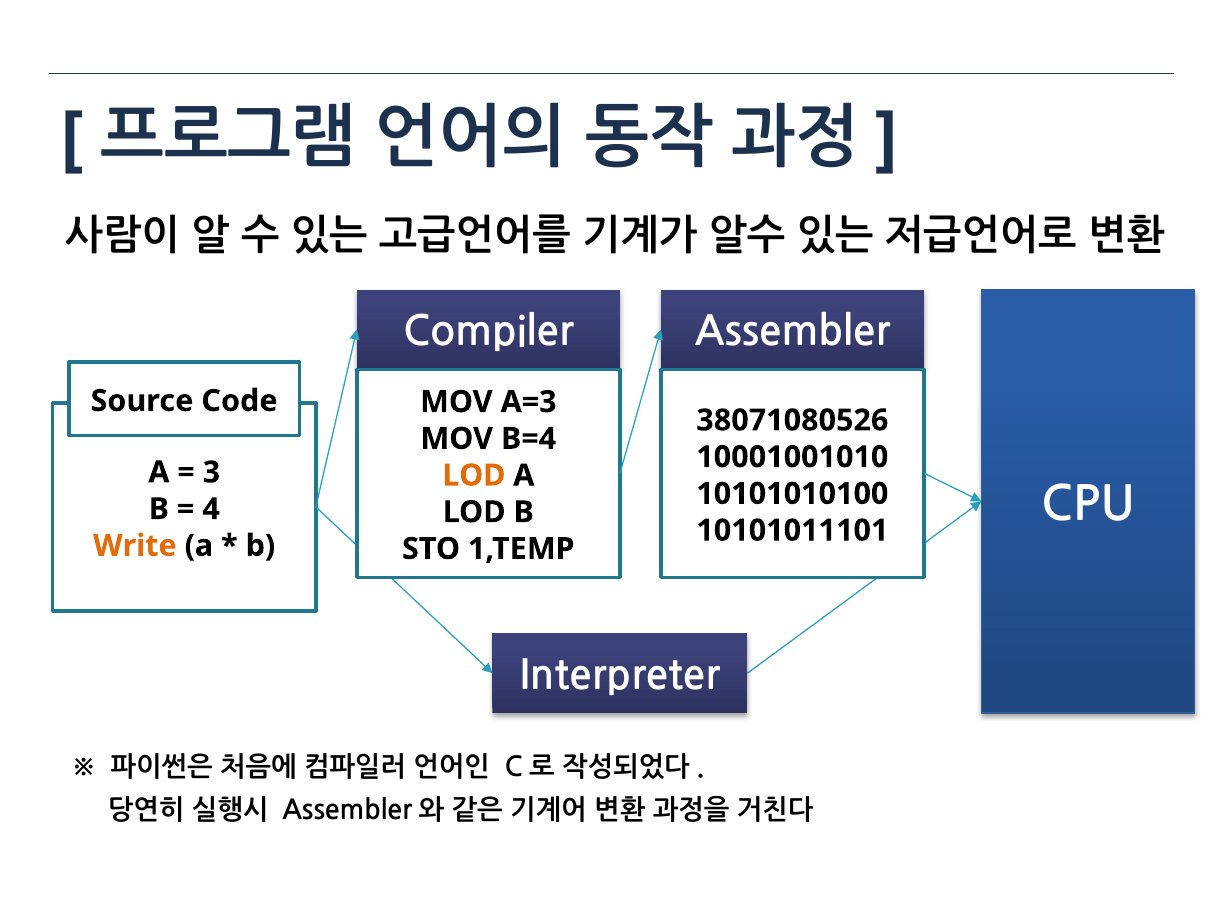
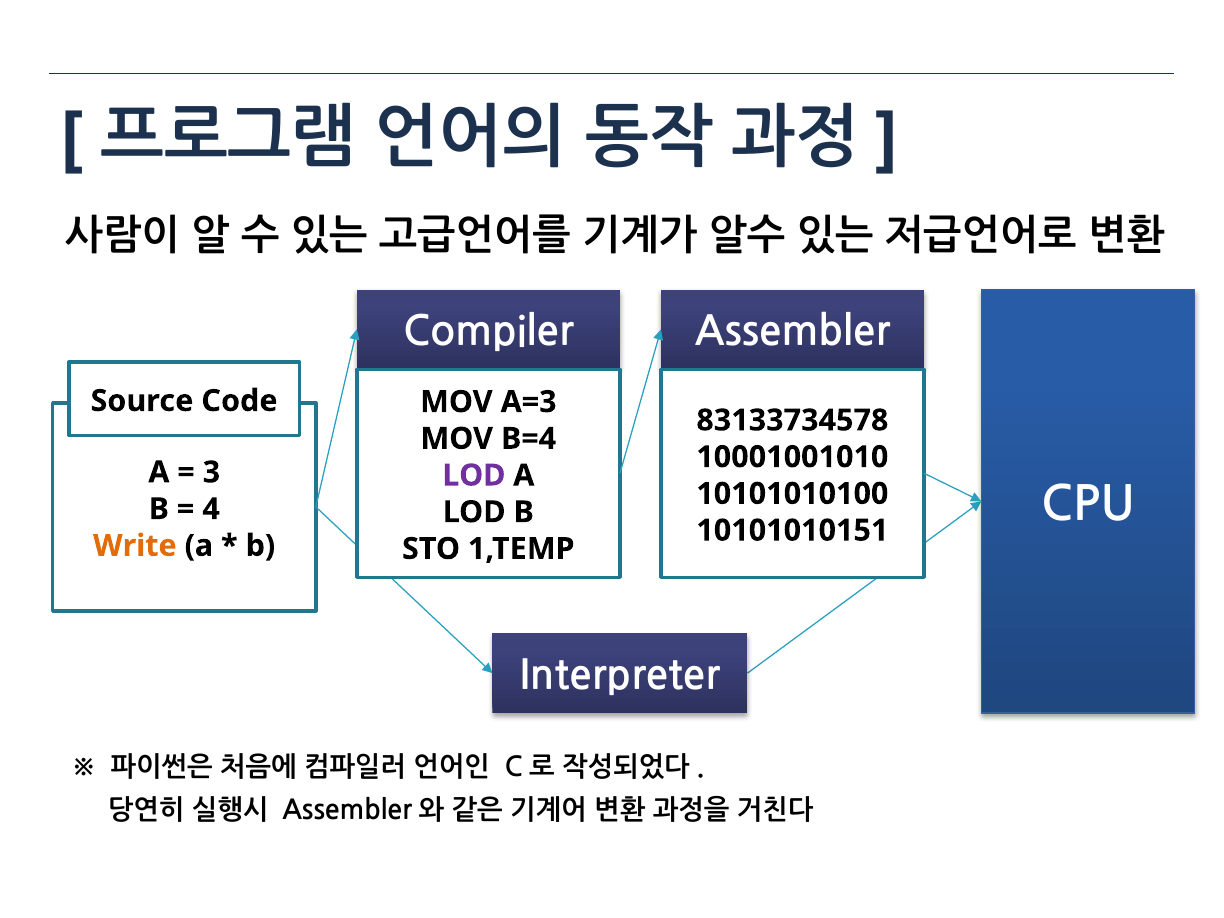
38071080526: 38071080526 -> 83133734578 (792, 420)
LOD colour: orange -> purple (474, 475)
10101011101: 10101011101 -> 10101010151 (792, 530)
